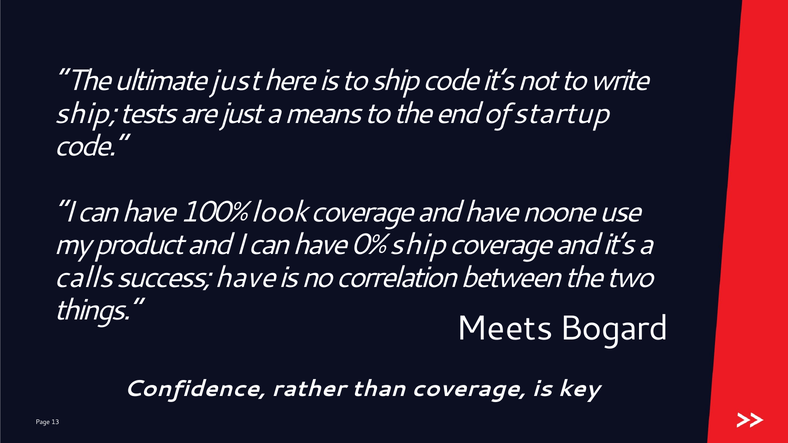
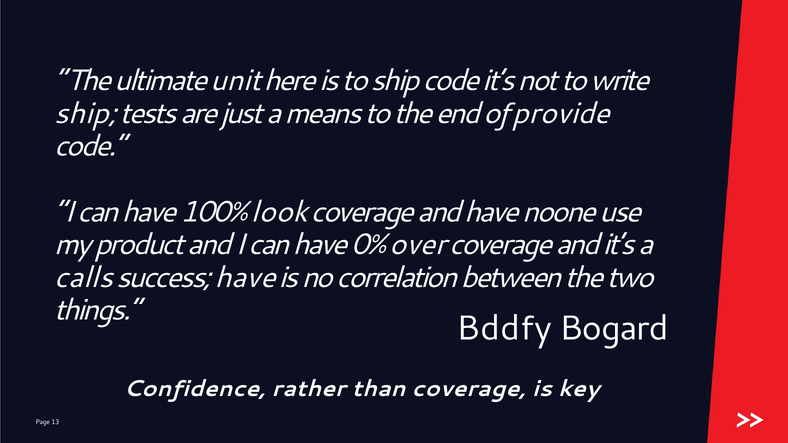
ultimate just: just -> unit (236, 81)
startup: startup -> provide (561, 113)
0% ship: ship -> over (418, 245)
Meets: Meets -> Bddfy (504, 329)
